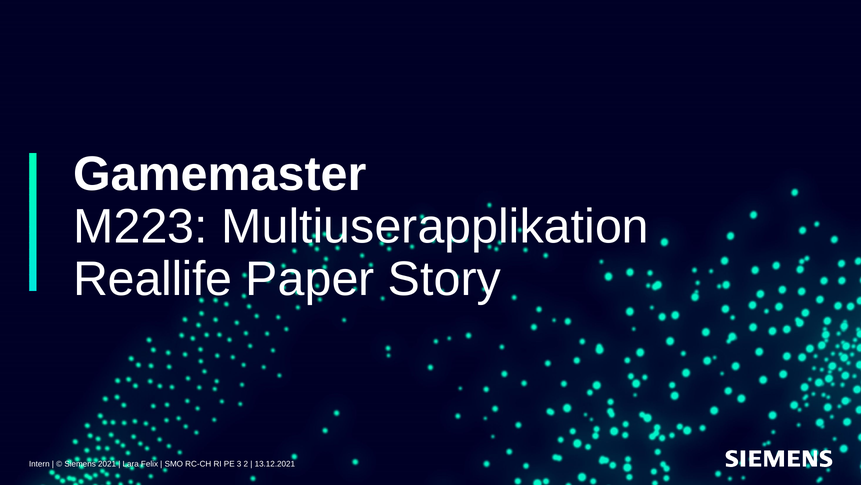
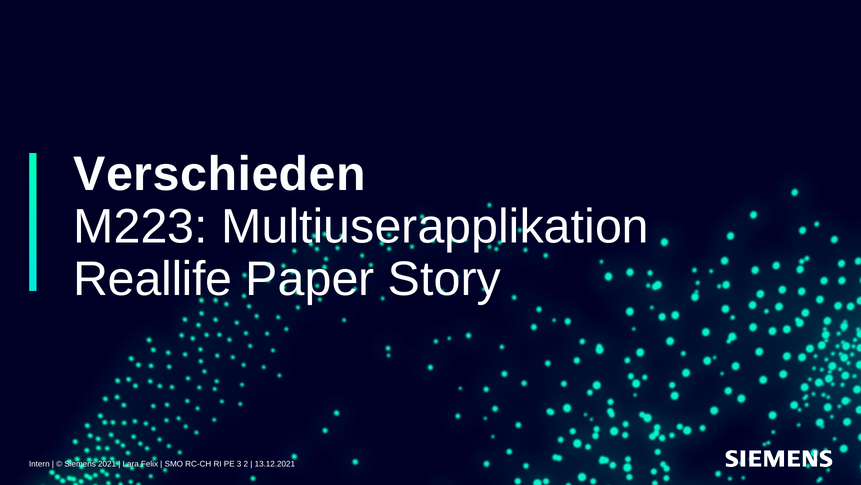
Gamemaster: Gamemaster -> Verschieden (220, 174)
